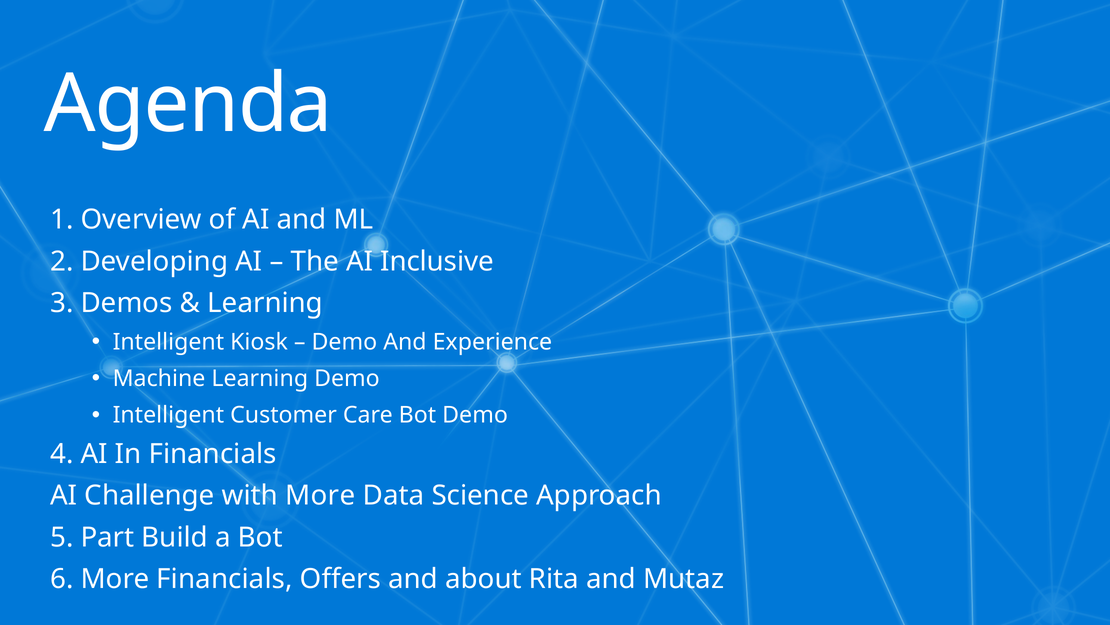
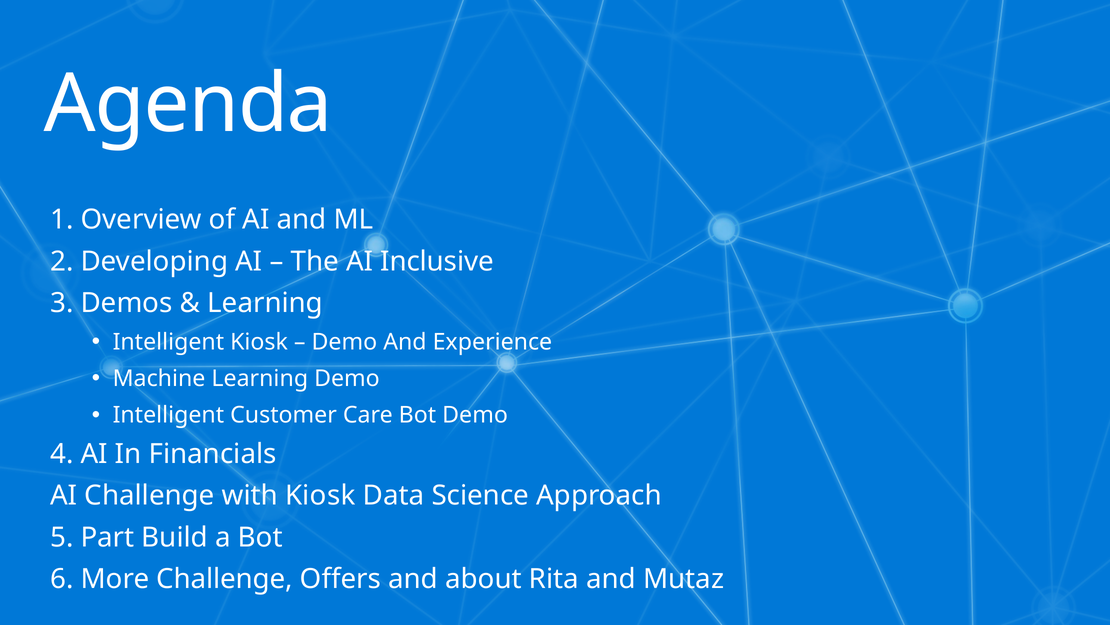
with More: More -> Kiosk (320, 495)
More Financials: Financials -> Challenge (225, 578)
